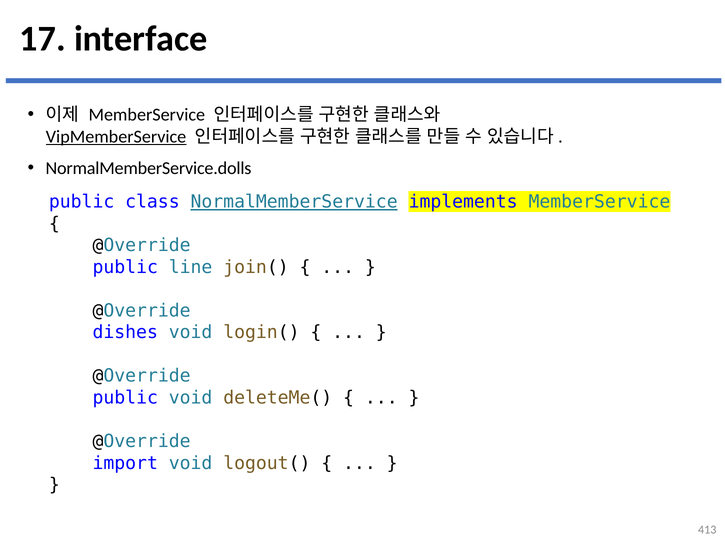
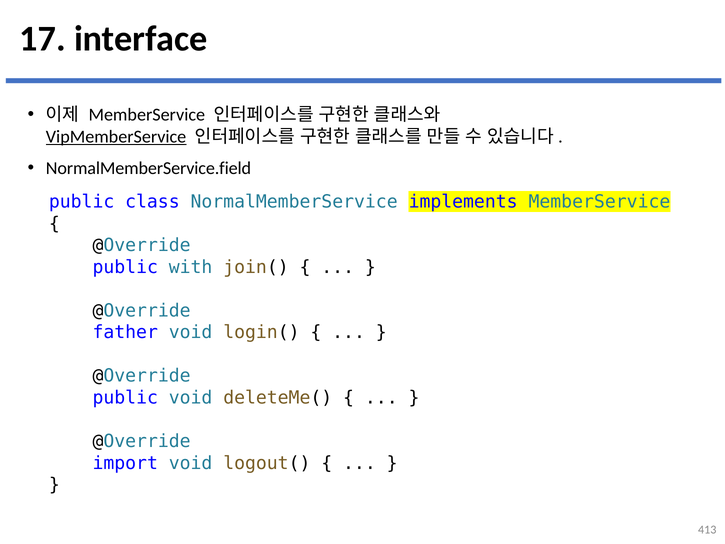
NormalMemberService.dolls: NormalMemberService.dolls -> NormalMemberService.field (148, 168)
NormalMemberService underline: present -> none (294, 202)
line: line -> with (191, 267)
dishes: dishes -> father (125, 332)
